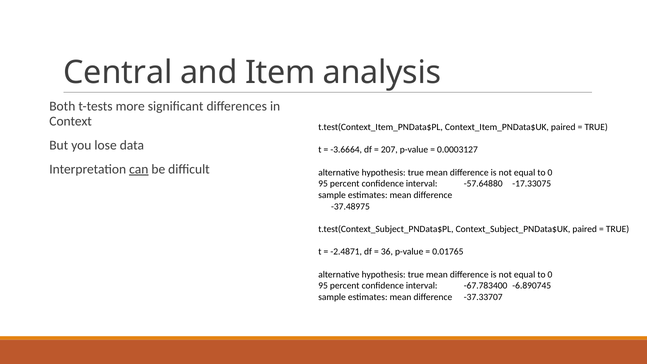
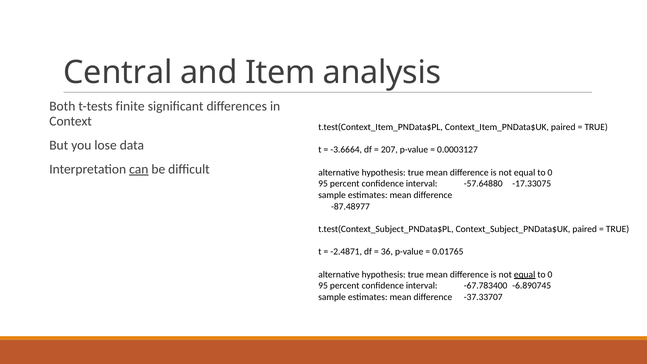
more: more -> finite (130, 107)
-37.48975: -37.48975 -> -87.48977 (350, 206)
equal underline: none -> present (525, 274)
